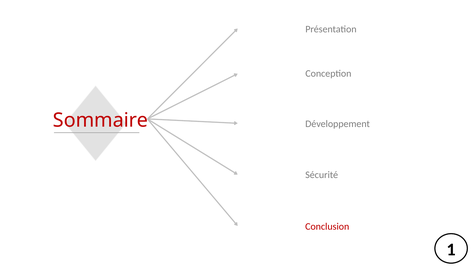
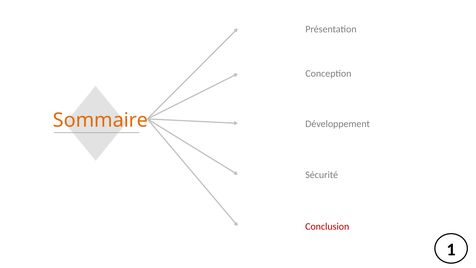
Sommaire colour: red -> orange (101, 120)
